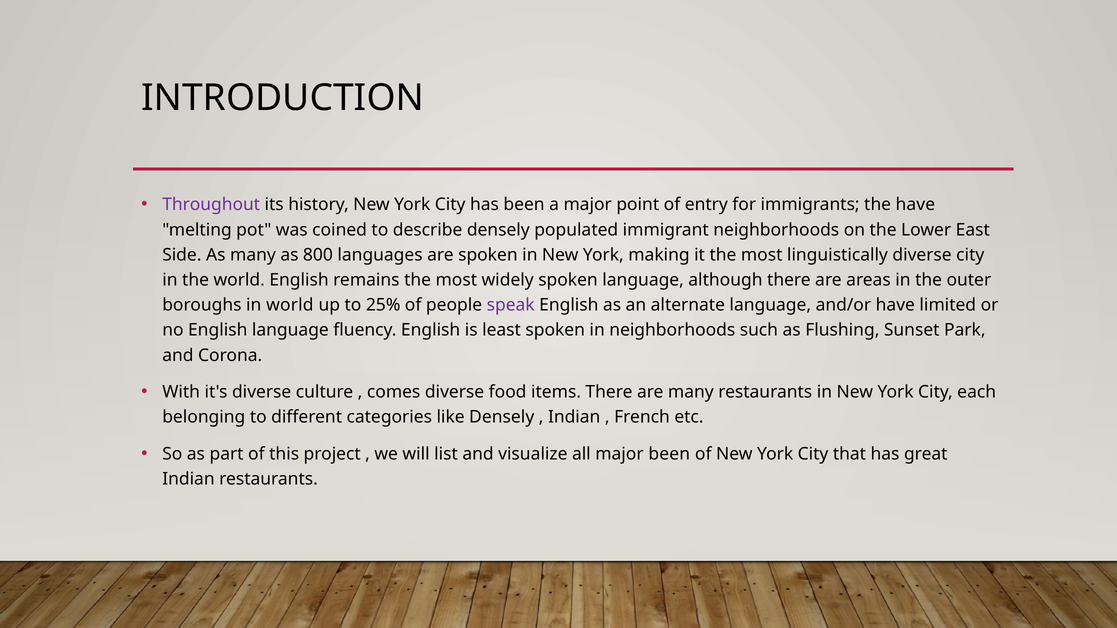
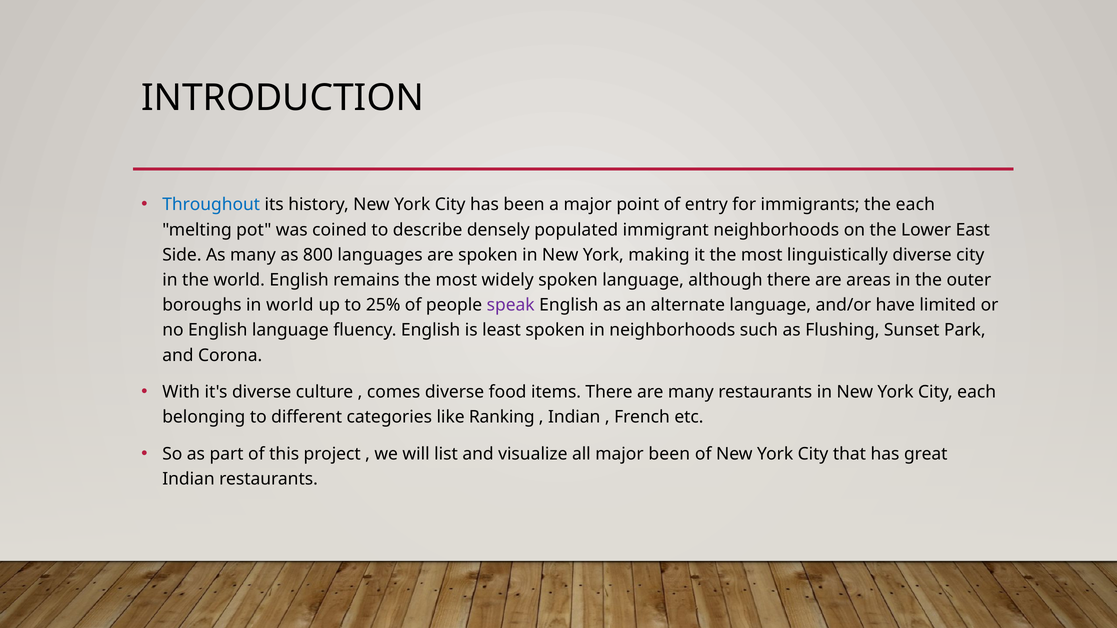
Throughout colour: purple -> blue (211, 205)
the have: have -> each (915, 205)
like Densely: Densely -> Ranking (502, 417)
